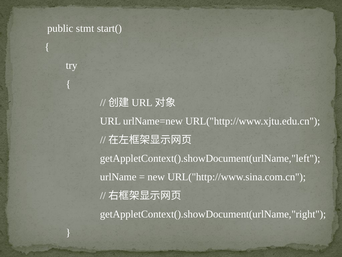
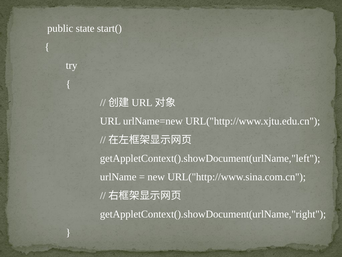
stmt: stmt -> state (85, 28)
